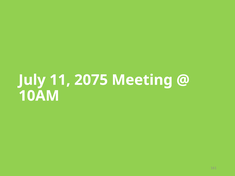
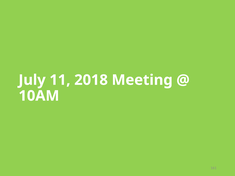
2075: 2075 -> 2018 (91, 80)
